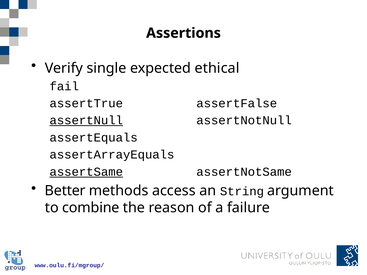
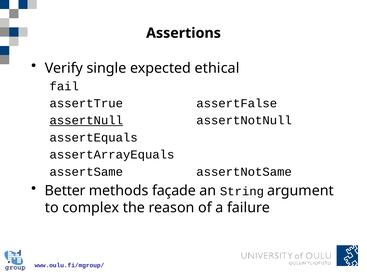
assertSame underline: present -> none (86, 172)
access: access -> façade (174, 191)
combine: combine -> complex (91, 208)
